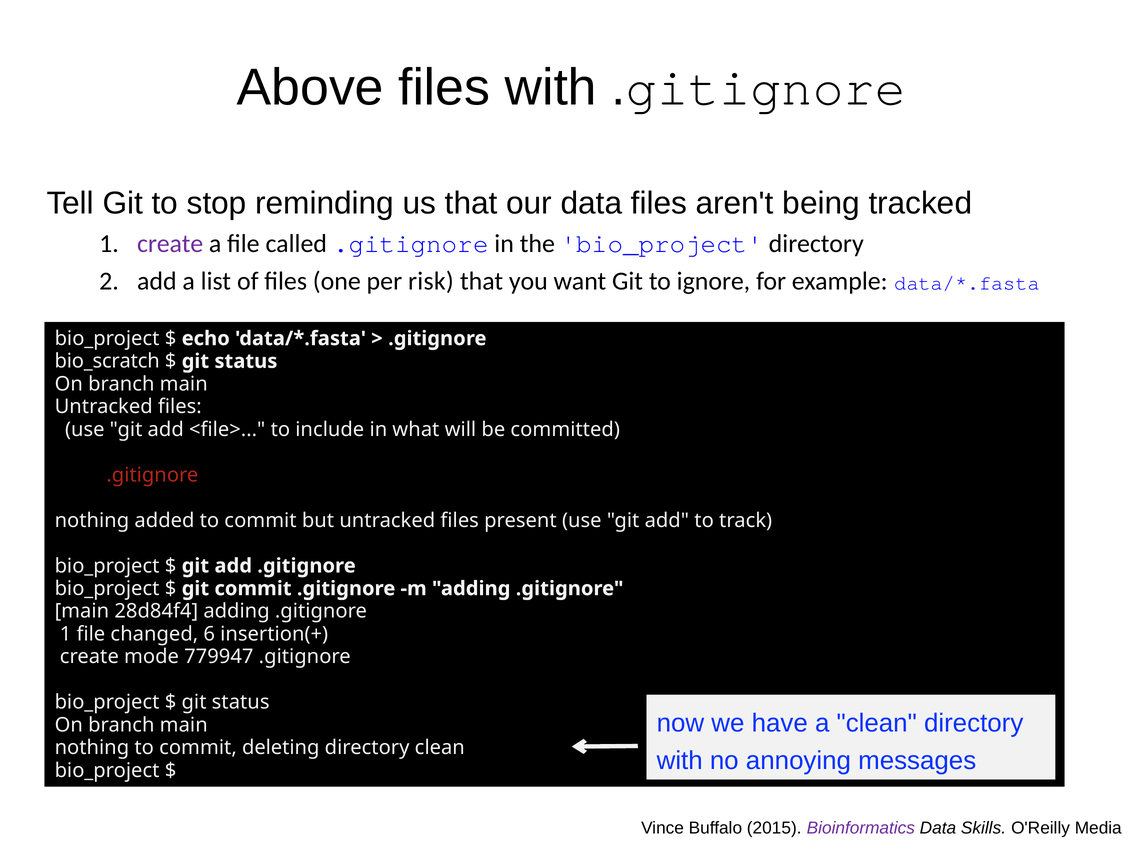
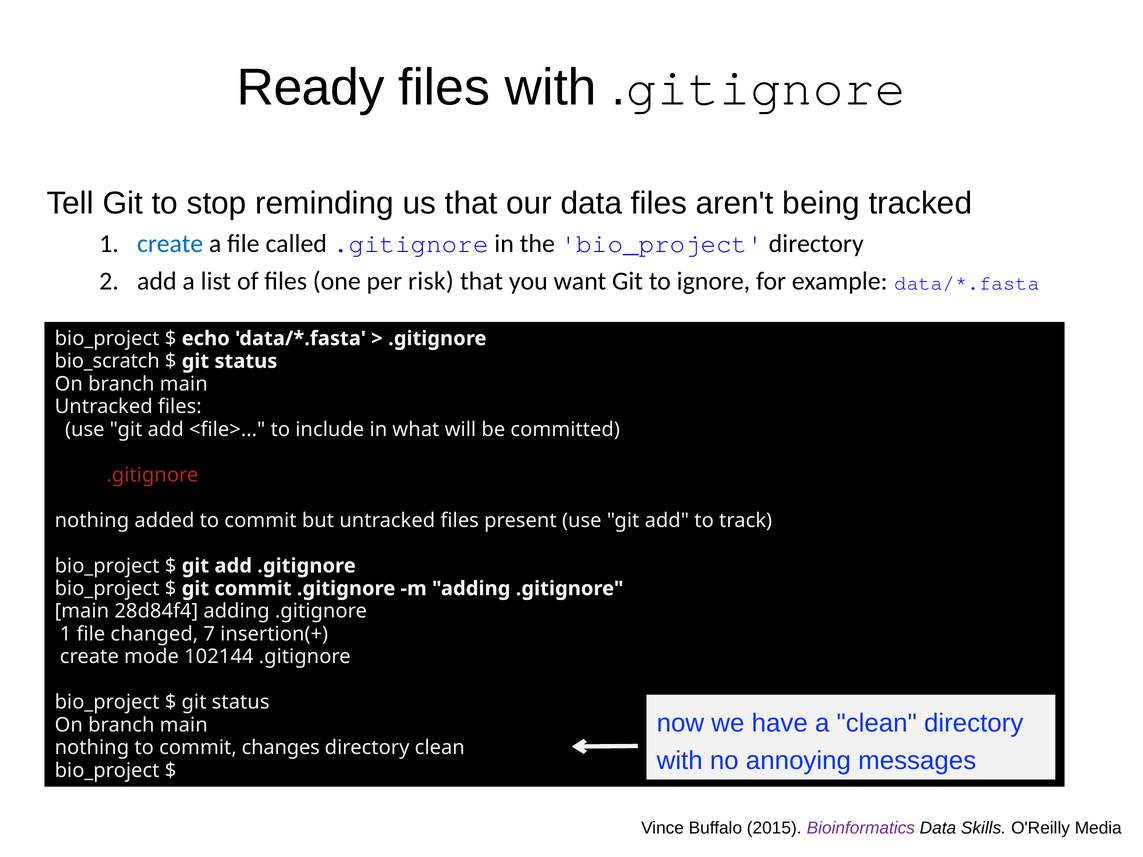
Above: Above -> Ready (311, 88)
create colour: purple -> blue (170, 244)
6: 6 -> 7 (209, 634)
779947: 779947 -> 102144 (219, 657)
deleting: deleting -> changes (281, 748)
